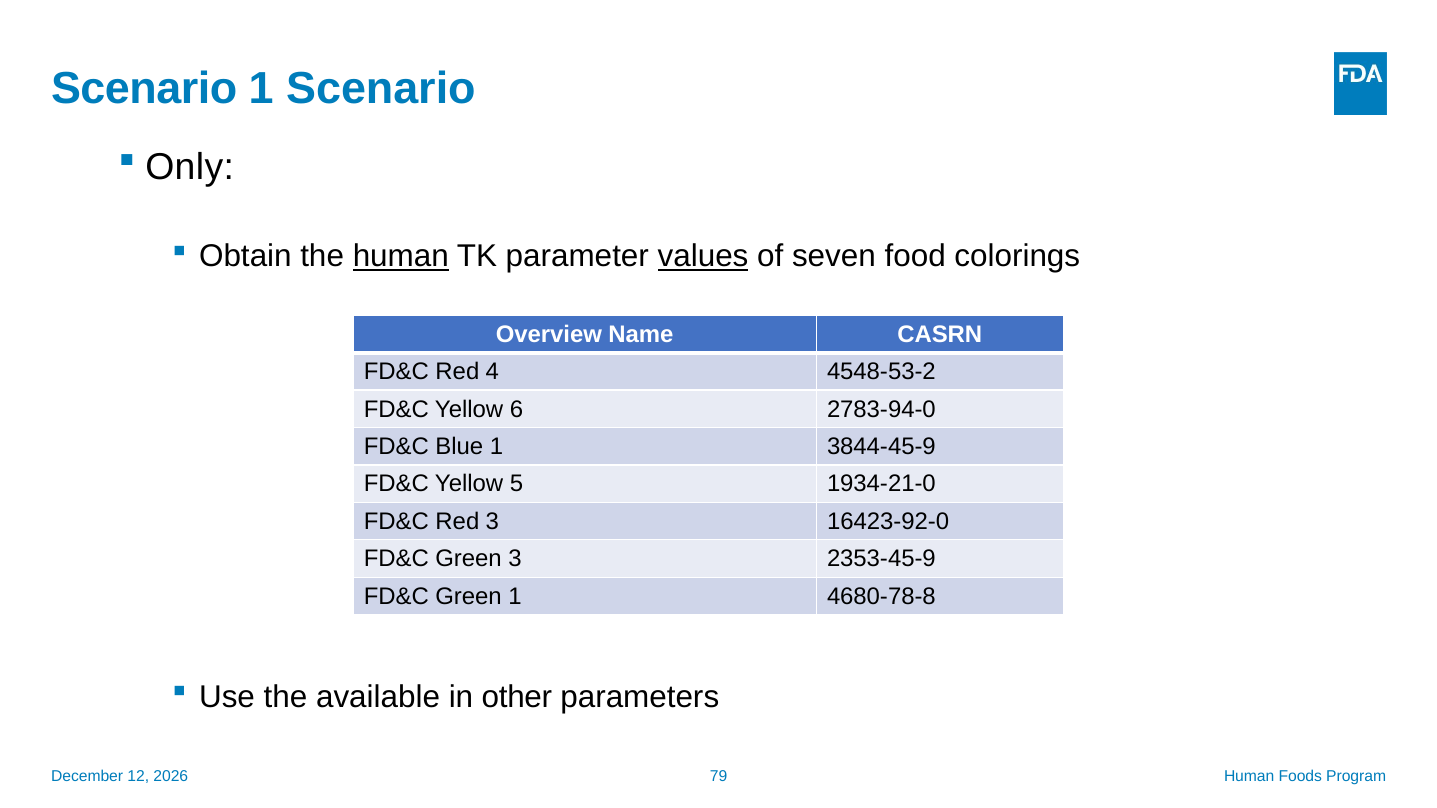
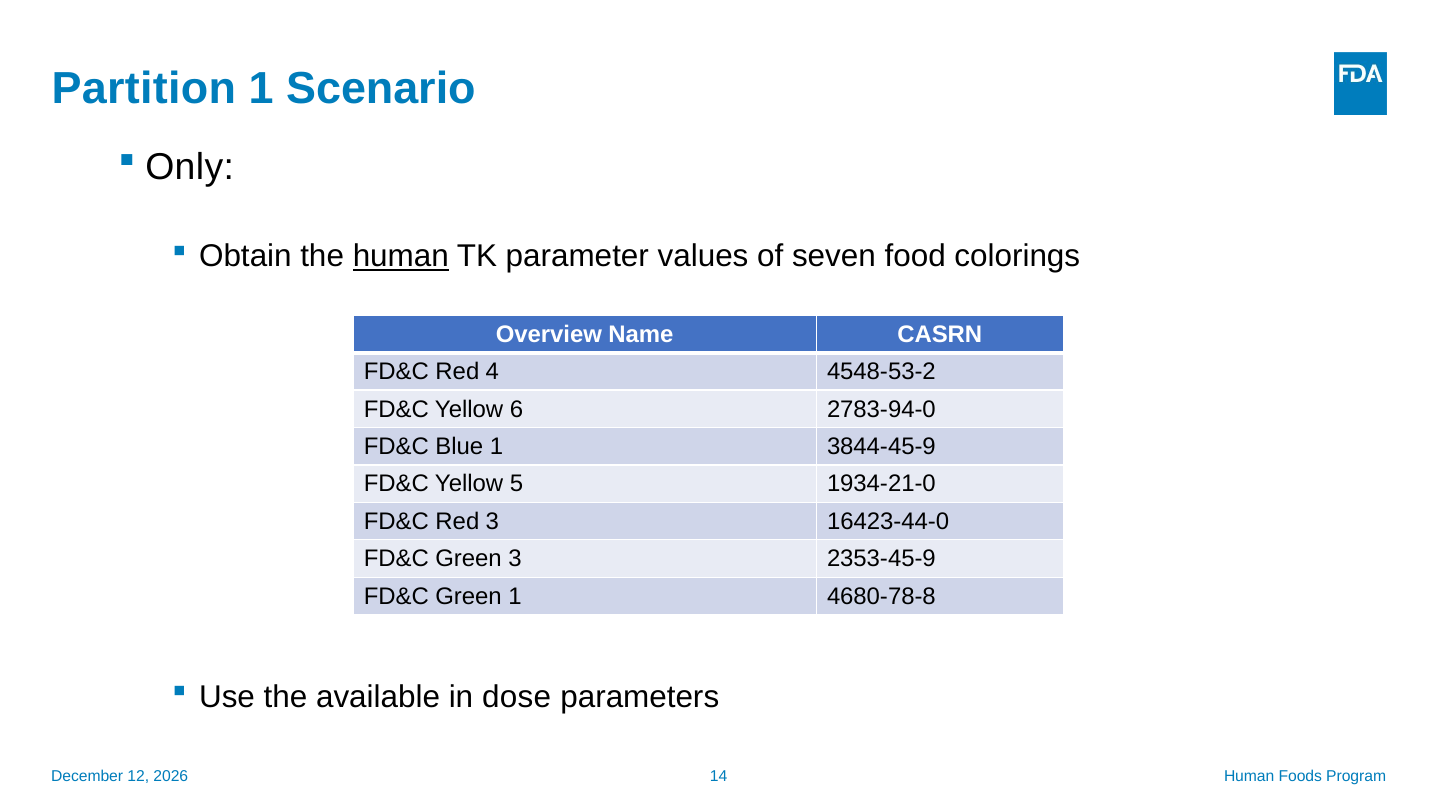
Scenario: Scenario -> Partition (144, 89)
values underline: present -> none (703, 256)
16423-92-0: 16423-92-0 -> 16423-44-0 (888, 522)
other: other -> dose (517, 697)
79: 79 -> 14 (719, 777)
